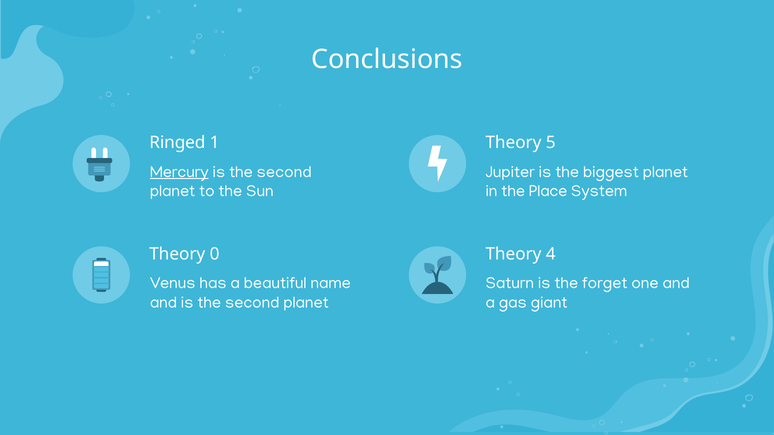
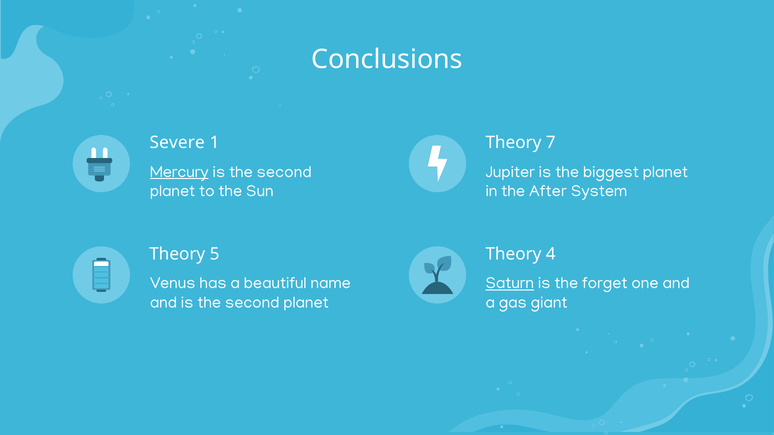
Ringed: Ringed -> Severe (177, 143)
5: 5 -> 7 (551, 143)
Place: Place -> After (548, 191)
0: 0 -> 5 (215, 254)
Saturn underline: none -> present (510, 283)
